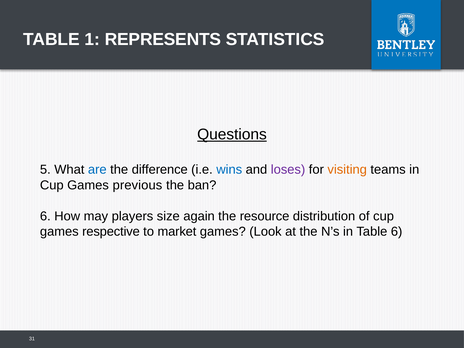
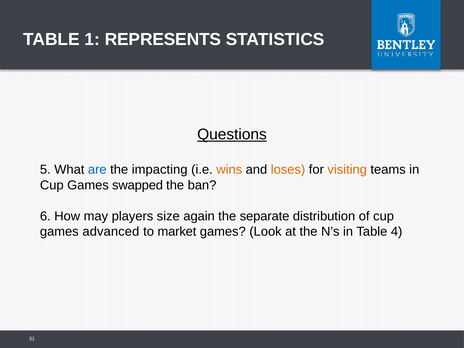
difference: difference -> impacting (160, 170)
wins colour: blue -> orange (229, 170)
loses colour: purple -> orange (288, 170)
previous: previous -> swapped (138, 185)
resource: resource -> separate (265, 216)
respective: respective -> advanced (111, 232)
Table 6: 6 -> 4 (397, 232)
